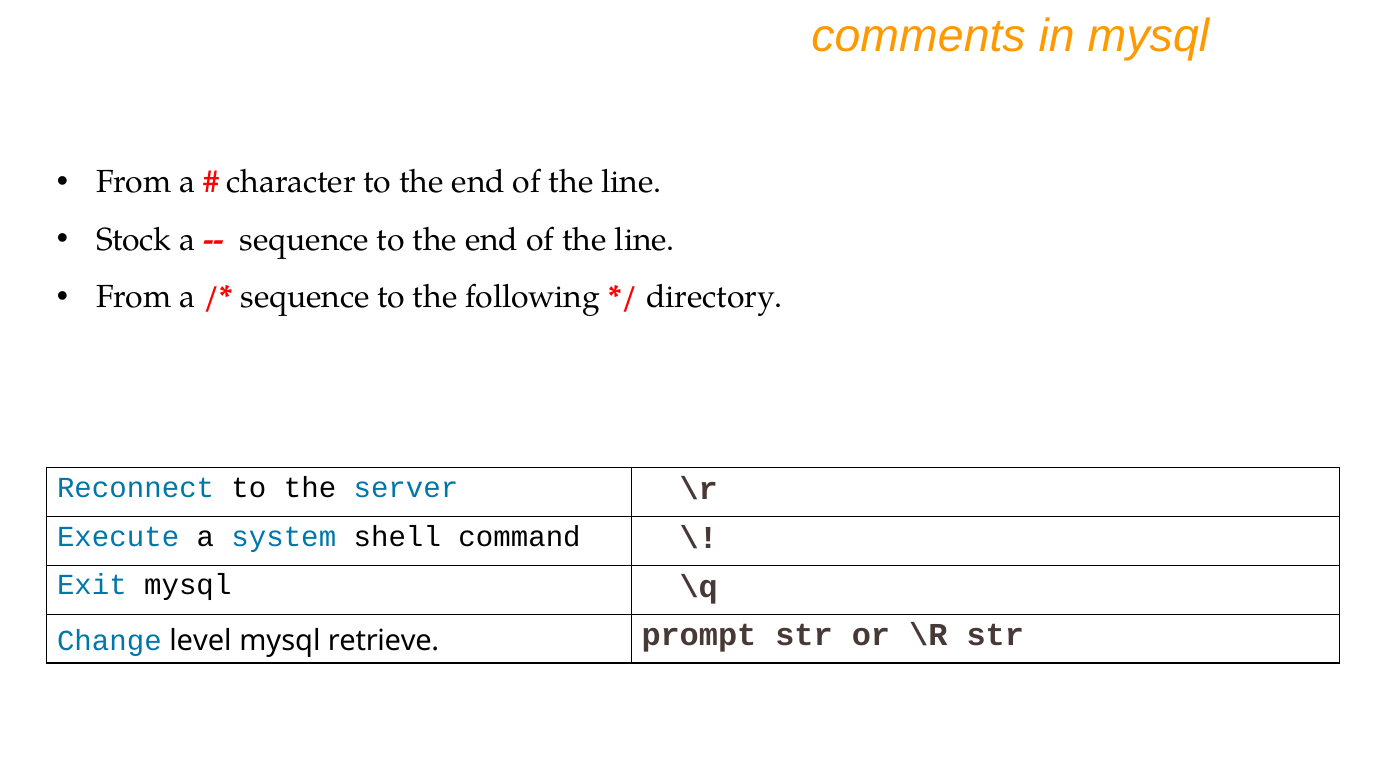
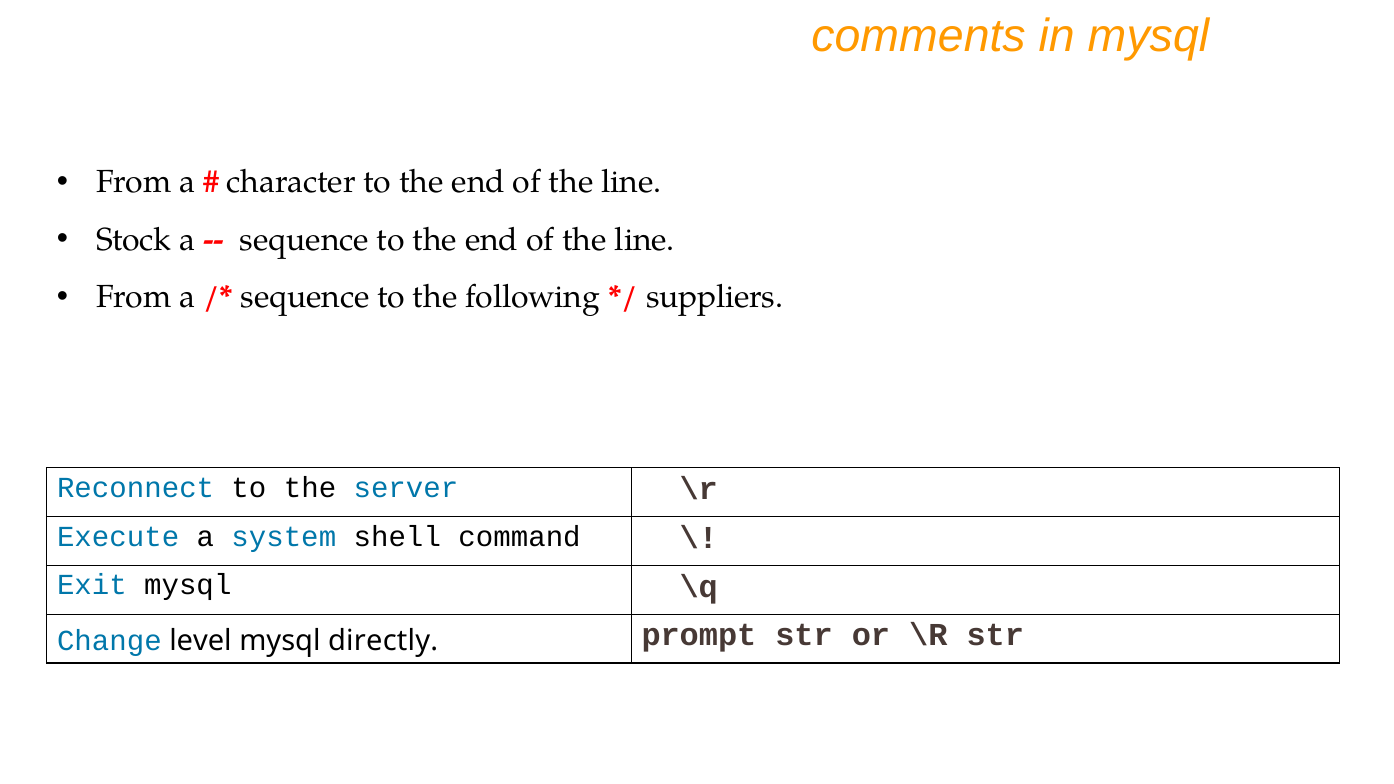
directory: directory -> suppliers (715, 297)
retrieve: retrieve -> directly (383, 641)
